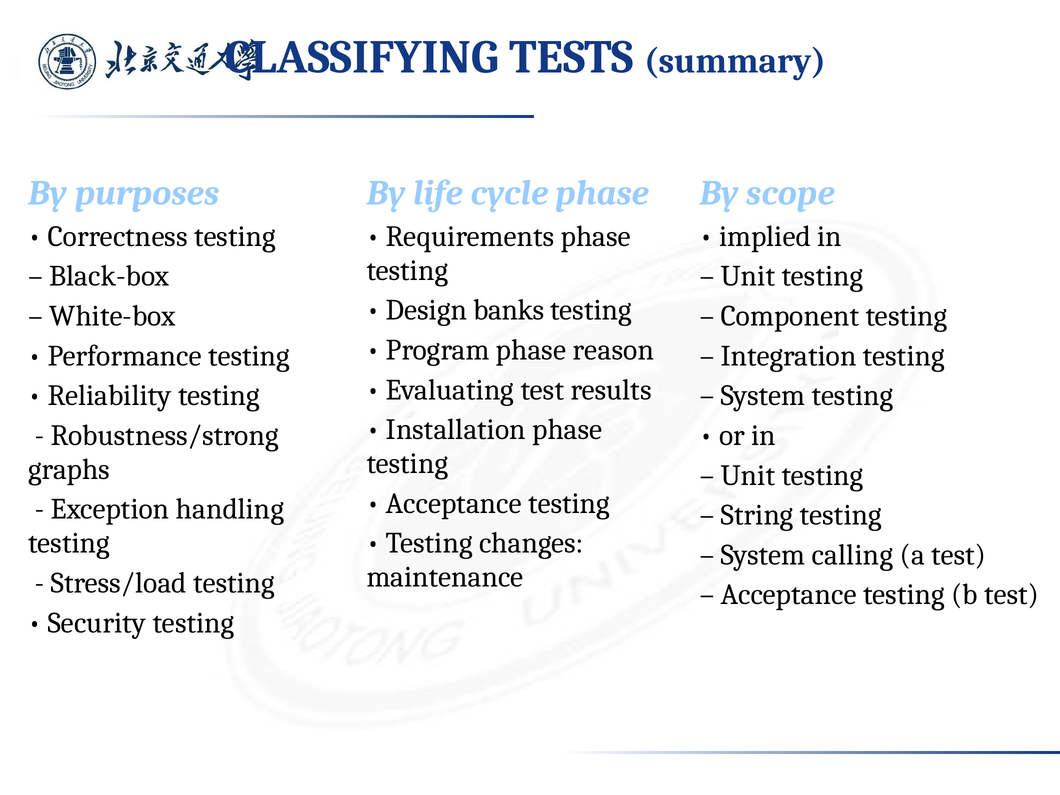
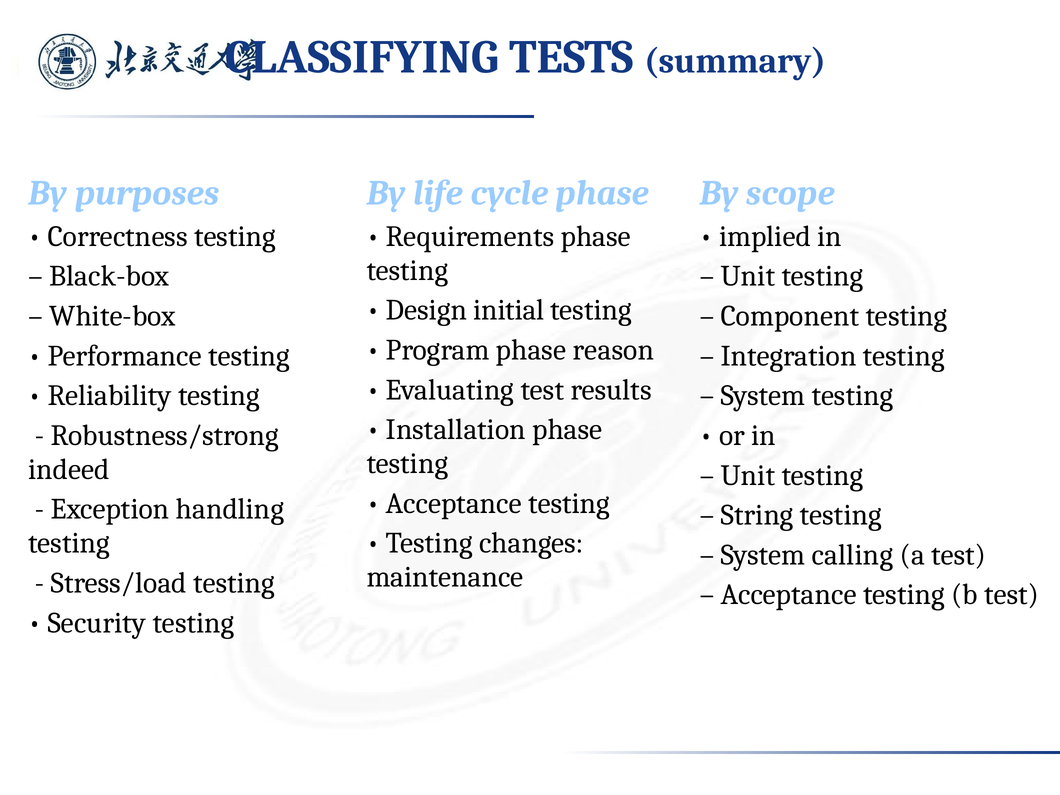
banks: banks -> initial (509, 310)
graphs: graphs -> indeed (69, 469)
